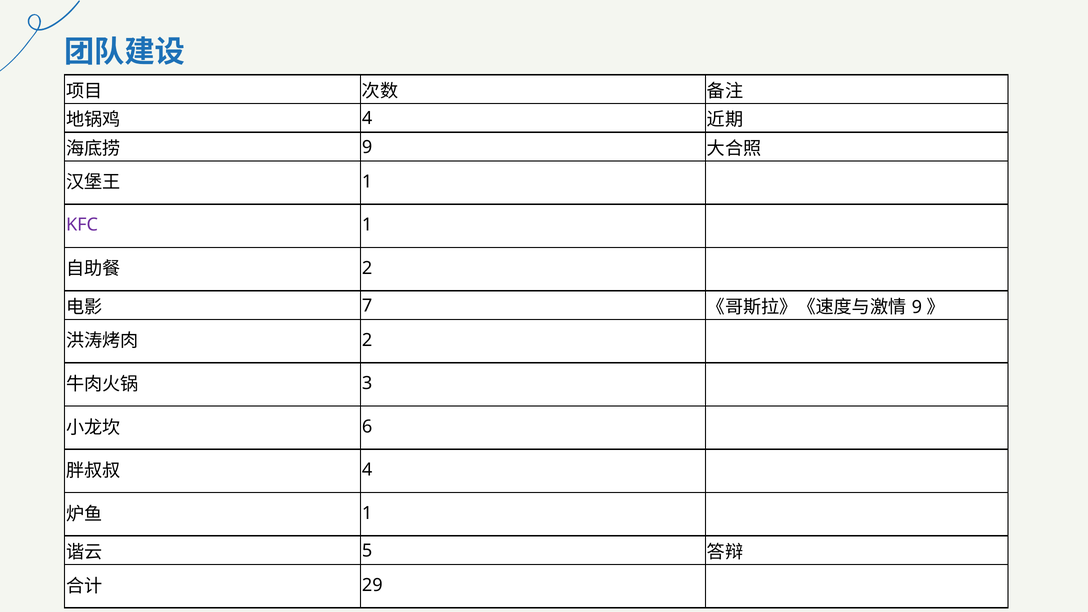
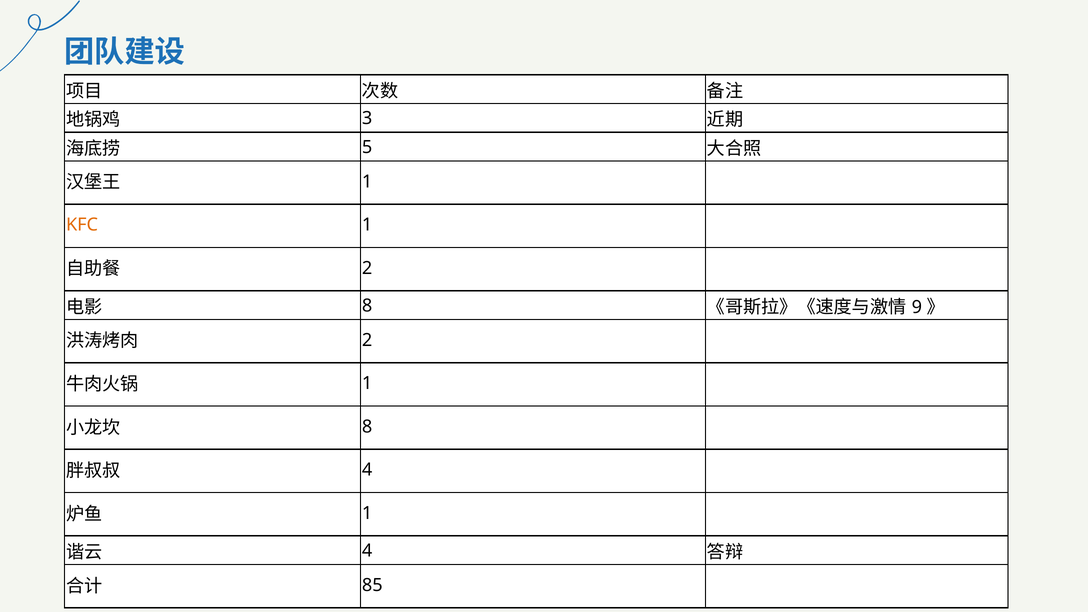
4: 4 -> 3 (367, 118)
9: 9 -> 5 (367, 147)
KFC colour: purple -> orange (82, 225)
7: 7 -> 8 (367, 306)
3: 3 -> 1 (367, 383)
6: 6 -> 8 (367, 427)
5: 5 -> 4 (367, 551)
29: 29 -> 85 (372, 585)
